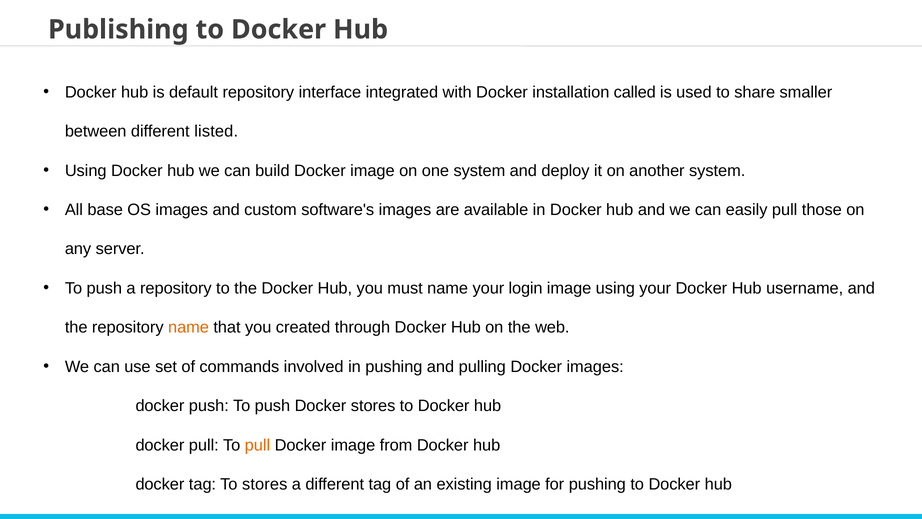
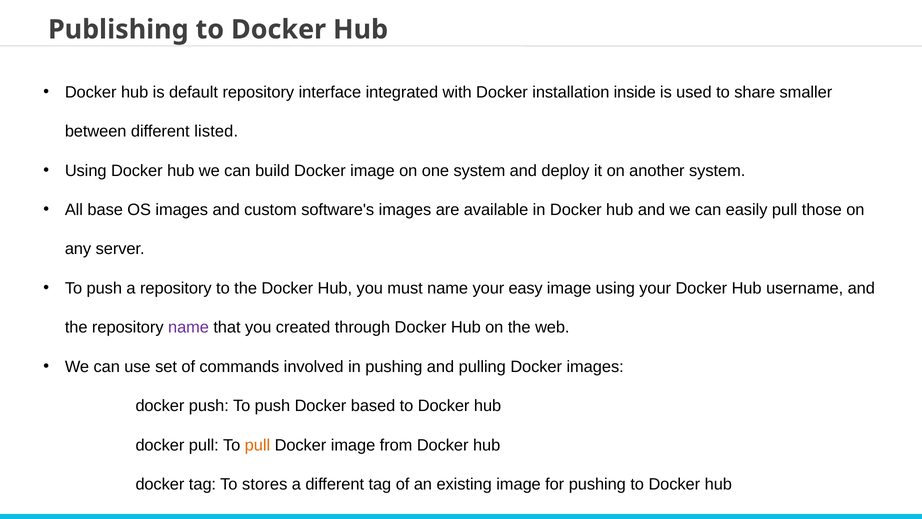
called: called -> inside (635, 92)
login: login -> easy (526, 288)
name colour: orange -> purple (189, 327)
Docker stores: stores -> based (373, 406)
